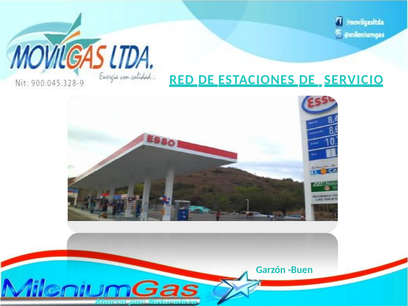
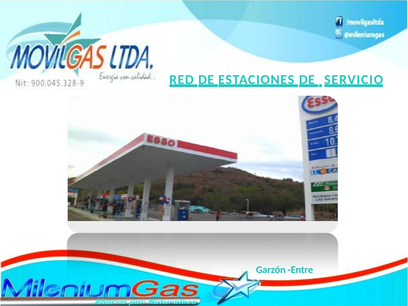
Buen: Buen -> Entre (300, 270)
